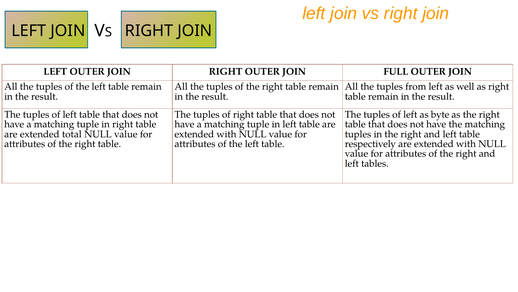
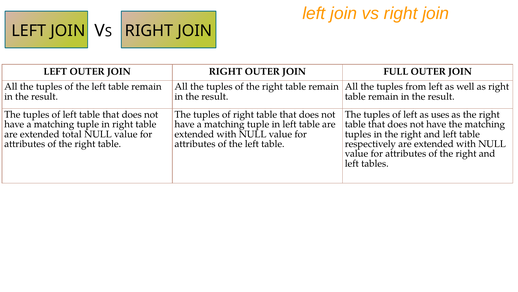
byte: byte -> uses (440, 114)
